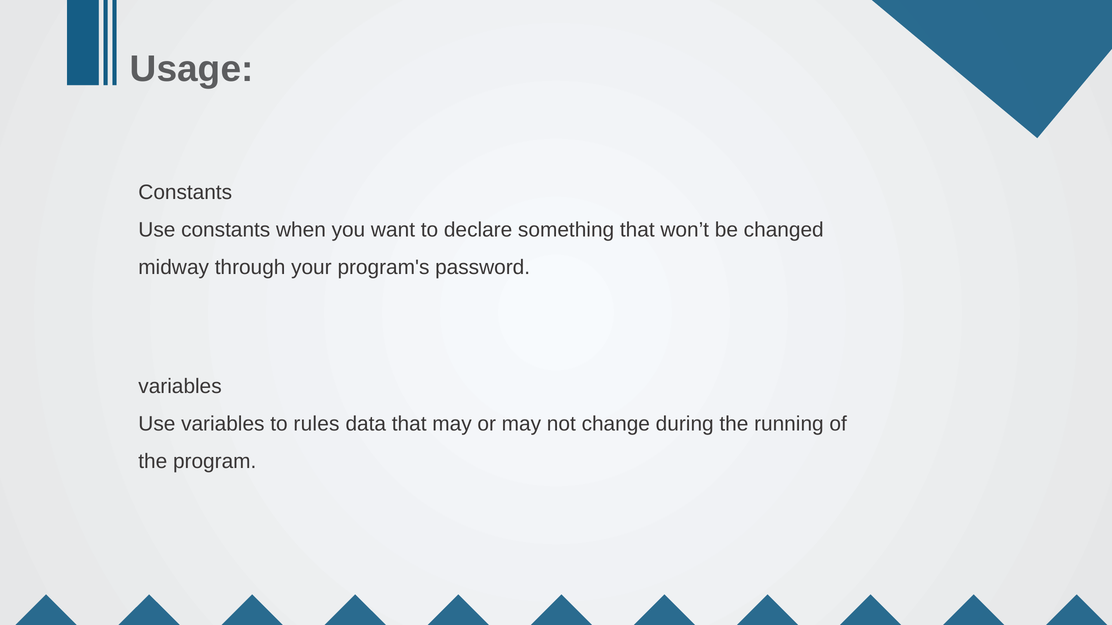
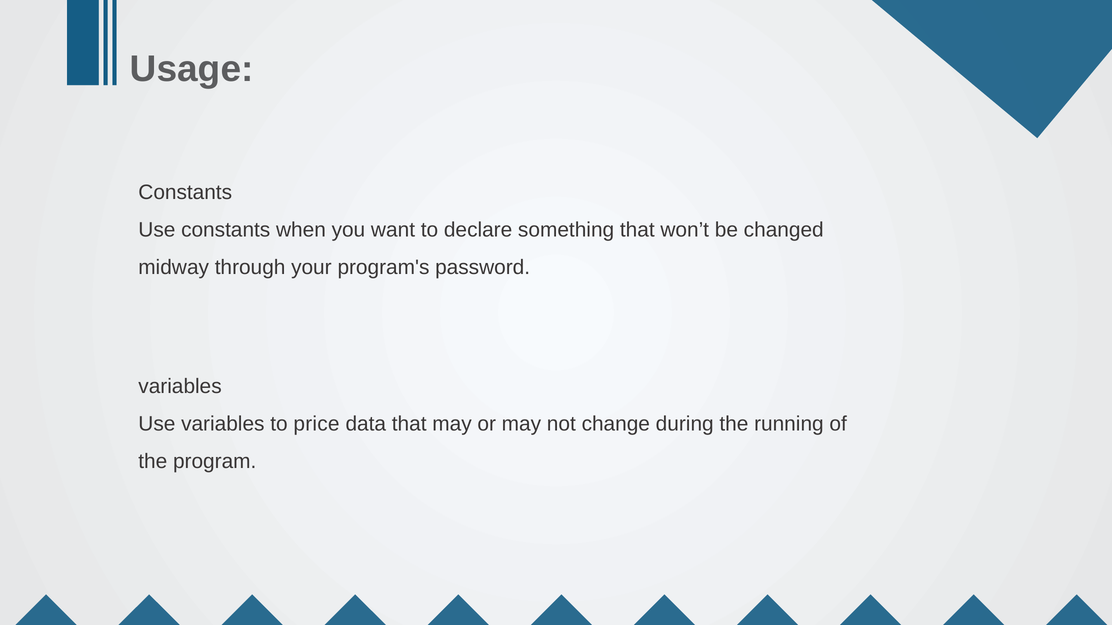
rules: rules -> price (317, 424)
